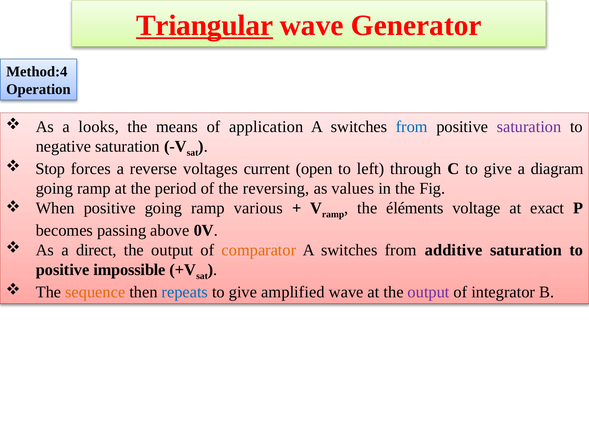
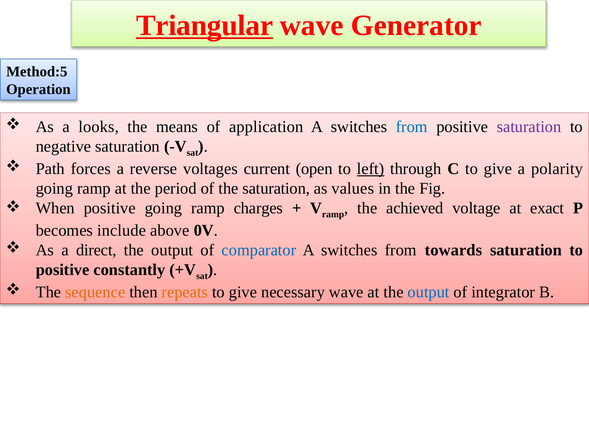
Method:4: Method:4 -> Method:5 (37, 72)
Stop: Stop -> Path (50, 169)
left underline: none -> present (371, 169)
diagram: diagram -> polarity (557, 169)
the reversing: reversing -> saturation (276, 188)
various: various -> charges (258, 208)
éléments: éléments -> achieved (415, 208)
passing: passing -> include (122, 230)
comparator colour: orange -> blue (259, 250)
additive: additive -> towards (454, 250)
impossible: impossible -> constantly (129, 270)
repeats colour: blue -> orange (185, 292)
amplified: amplified -> necessary (293, 292)
output colour: purple -> blue (429, 292)
